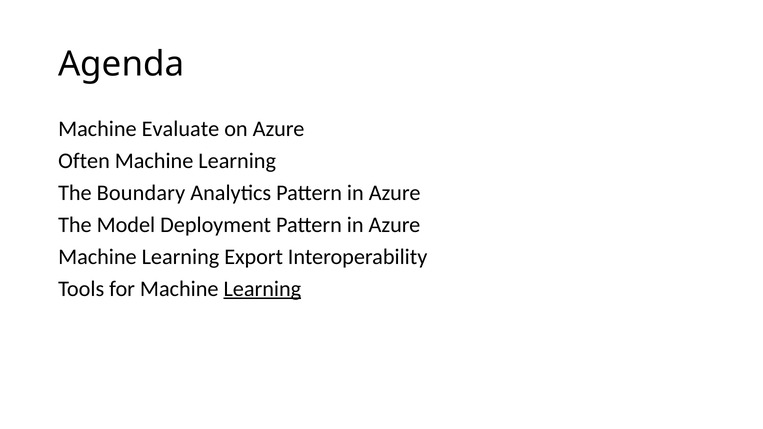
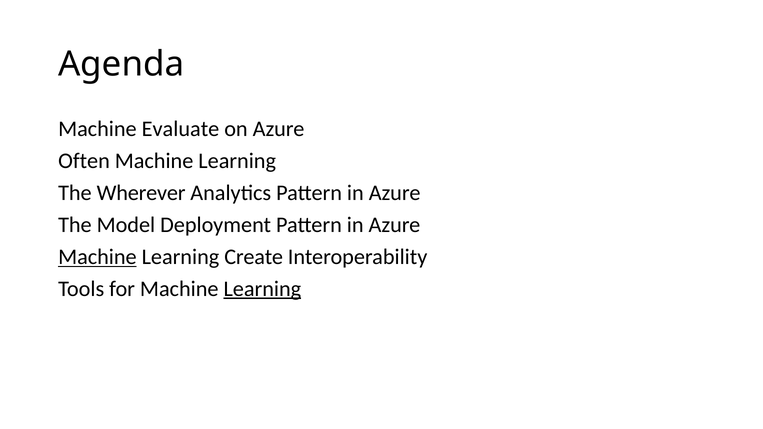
Boundary: Boundary -> Wherever (141, 193)
Machine underline: none -> present (97, 257)
Export: Export -> Create (254, 257)
